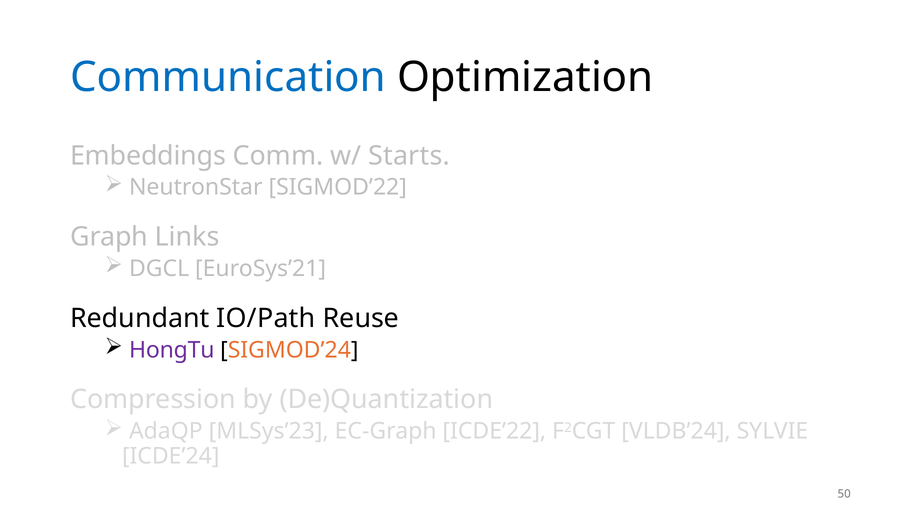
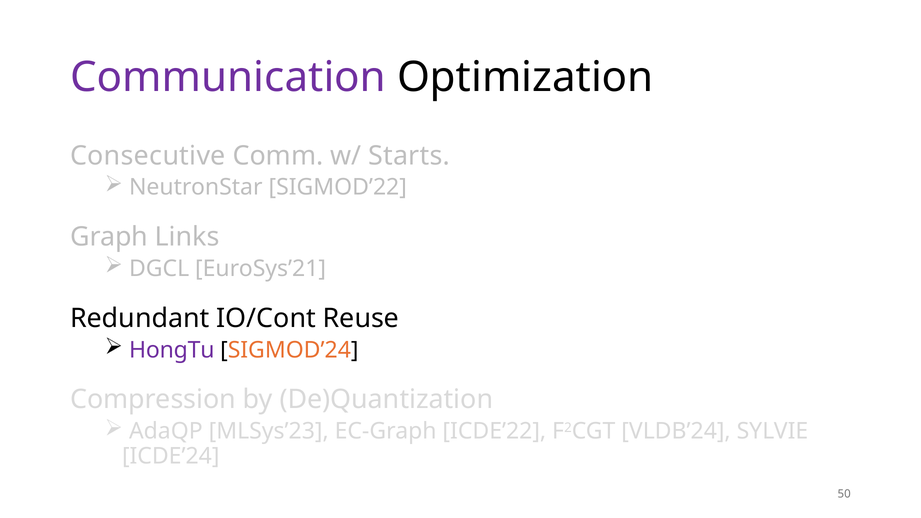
Communication colour: blue -> purple (228, 77)
Embeddings: Embeddings -> Consecutive (148, 156)
IO/Path: IO/Path -> IO/Cont (266, 318)
